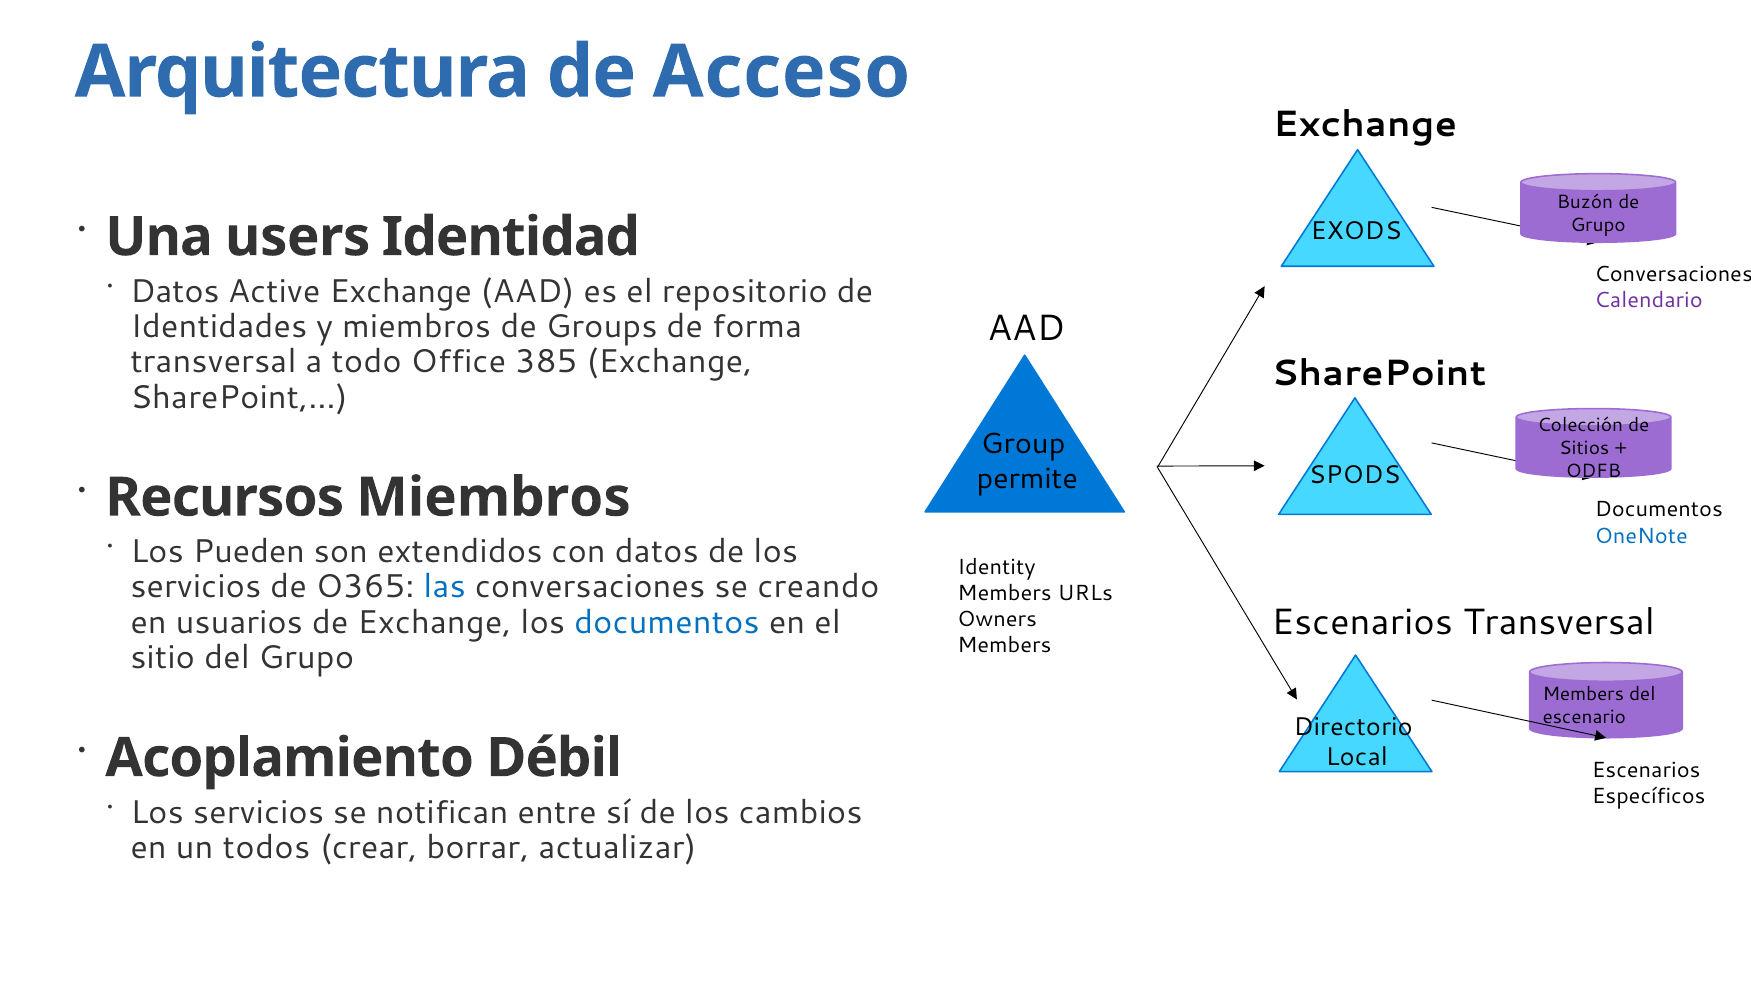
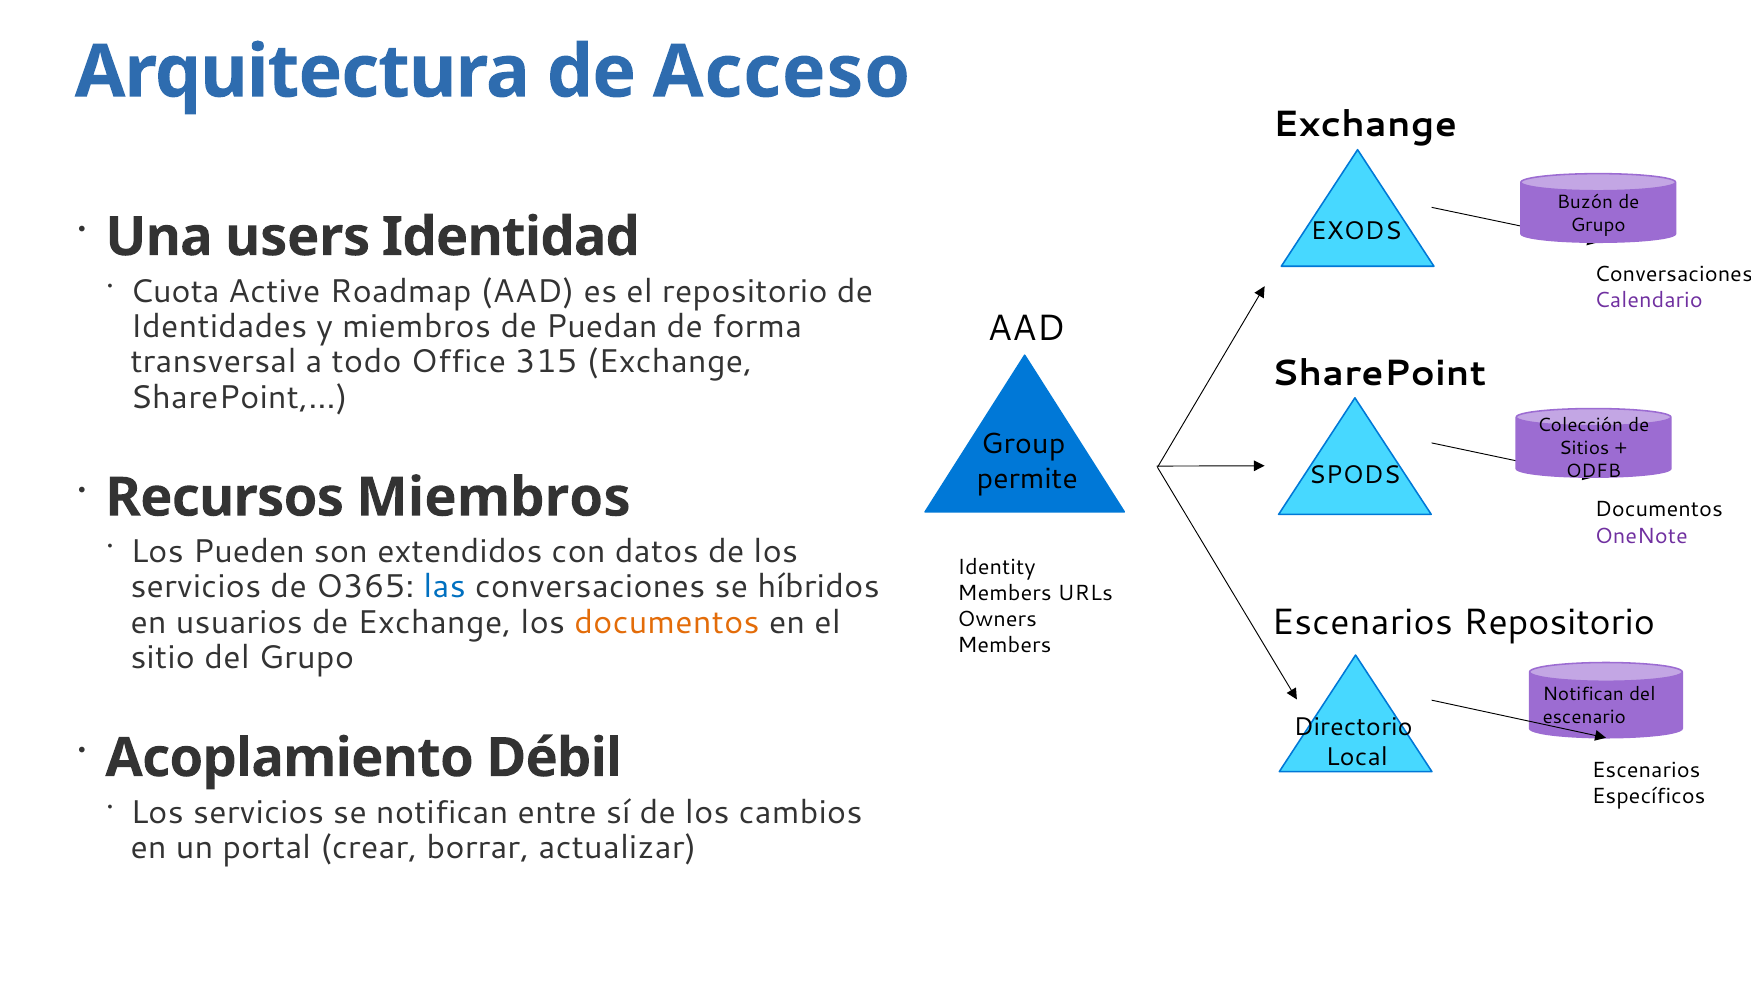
Datos: Datos -> Cuota (175, 291)
Active Exchange: Exchange -> Roadmap (401, 291)
Groups: Groups -> Puedan (602, 327)
385: 385 -> 315 (546, 362)
OneNote colour: blue -> purple (1641, 536)
creando: creando -> híbridos (819, 587)
Escenarios Transversal: Transversal -> Repositorio (1559, 623)
documentos colour: blue -> orange (667, 623)
Members: Members -> Notifican (1583, 695)
todos: todos -> portal (267, 848)
